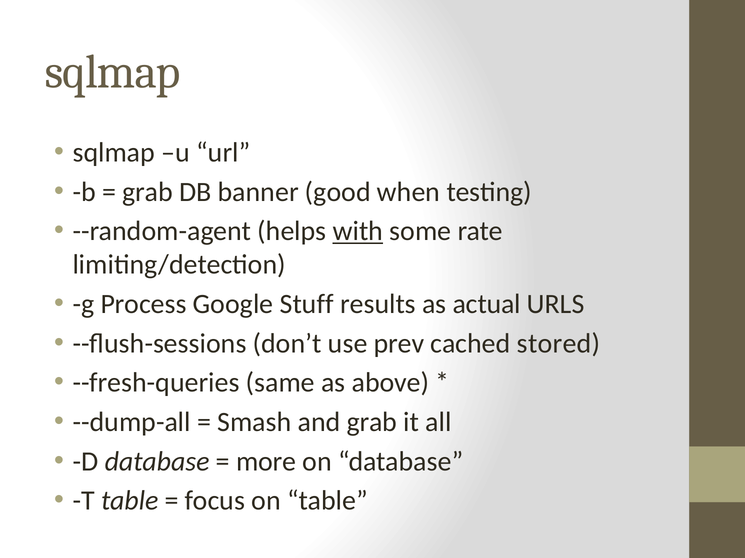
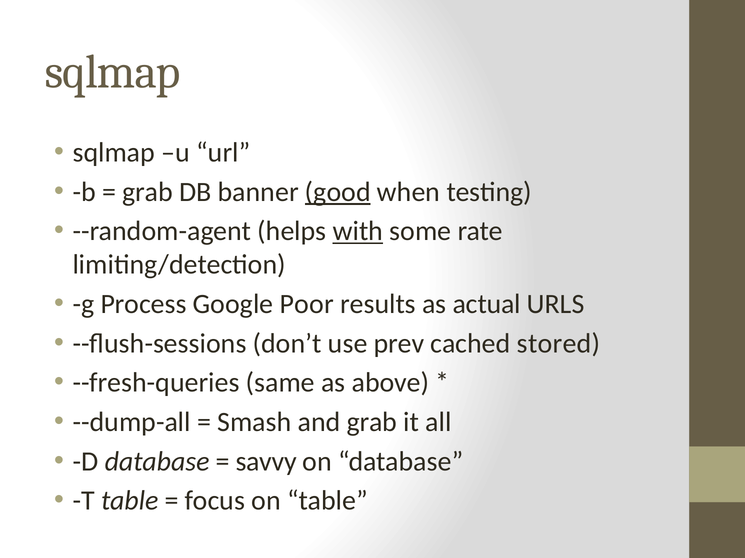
good underline: none -> present (338, 192)
Stuff: Stuff -> Poor (307, 304)
more: more -> savvy (266, 462)
